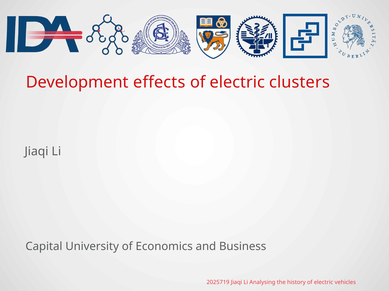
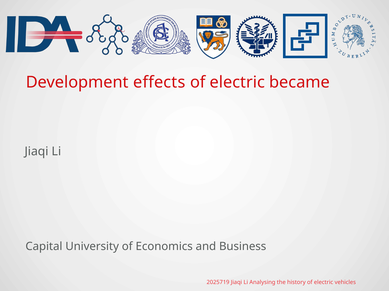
clusters: clusters -> became (300, 82)
